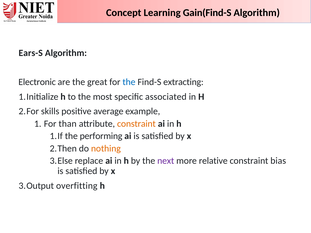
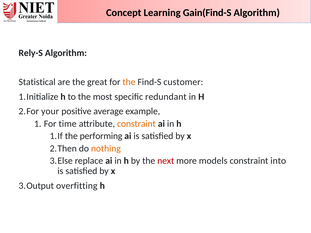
Ears-S: Ears-S -> Rely-S (31, 53)
Electronic: Electronic -> Statistical (37, 82)
the colour: blue -> orange (129, 82)
extracting: extracting -> customer (183, 82)
associated: associated -> redundant (166, 97)
skills: skills -> your (50, 111)
than: than -> time (68, 124)
next colour: purple -> red (166, 161)
relative: relative -> models (213, 161)
bias: bias -> into (278, 161)
